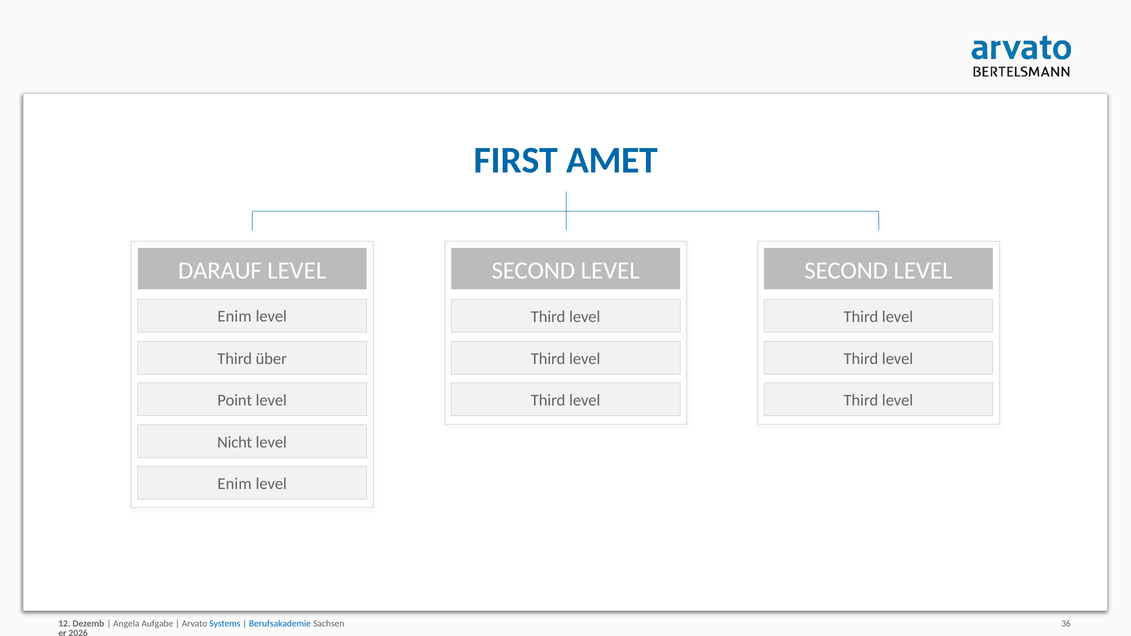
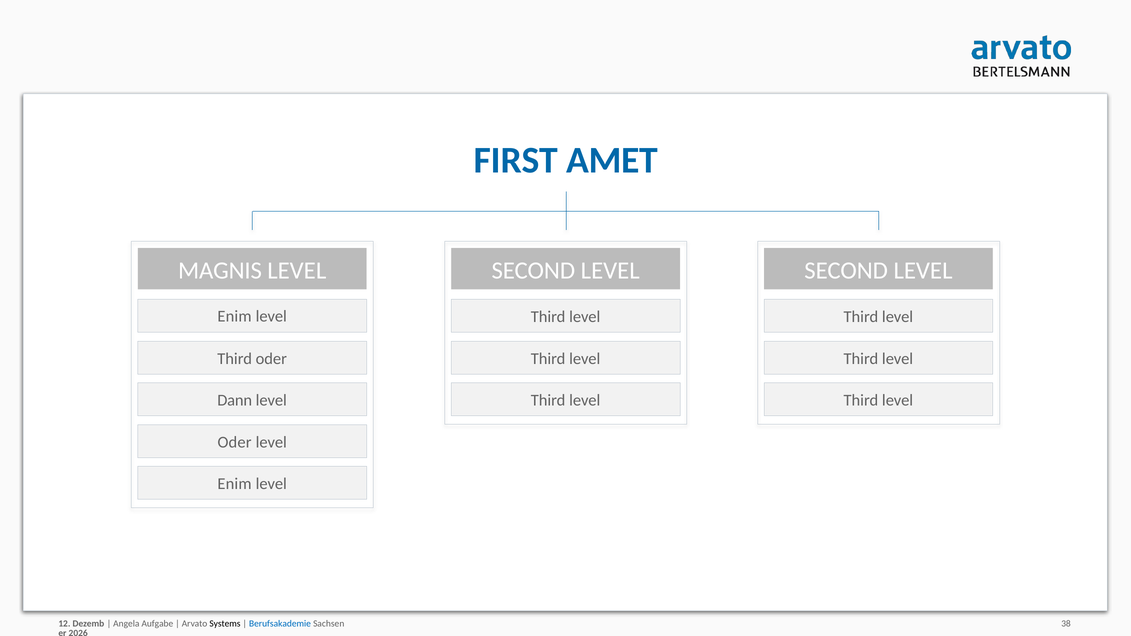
DARAUF: DARAUF -> MAGNIS (220, 270)
Third über: über -> oder (271, 359)
Point: Point -> Dann (235, 401)
Nicht: Nicht -> Oder (235, 442)
Systems colour: blue -> black (225, 624)
36: 36 -> 38 (1066, 624)
